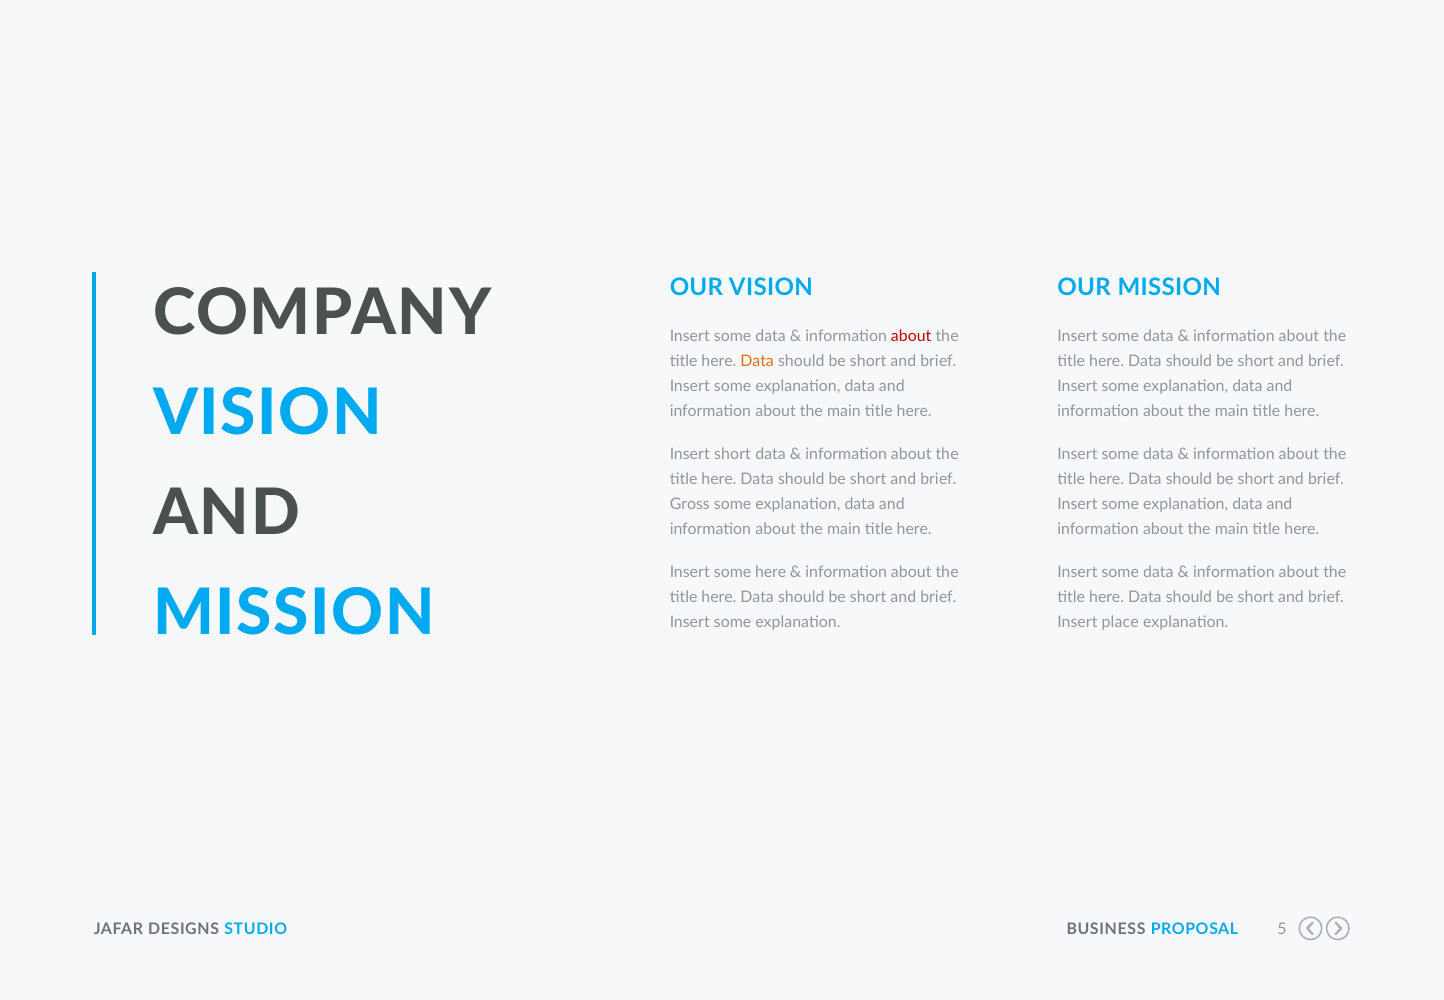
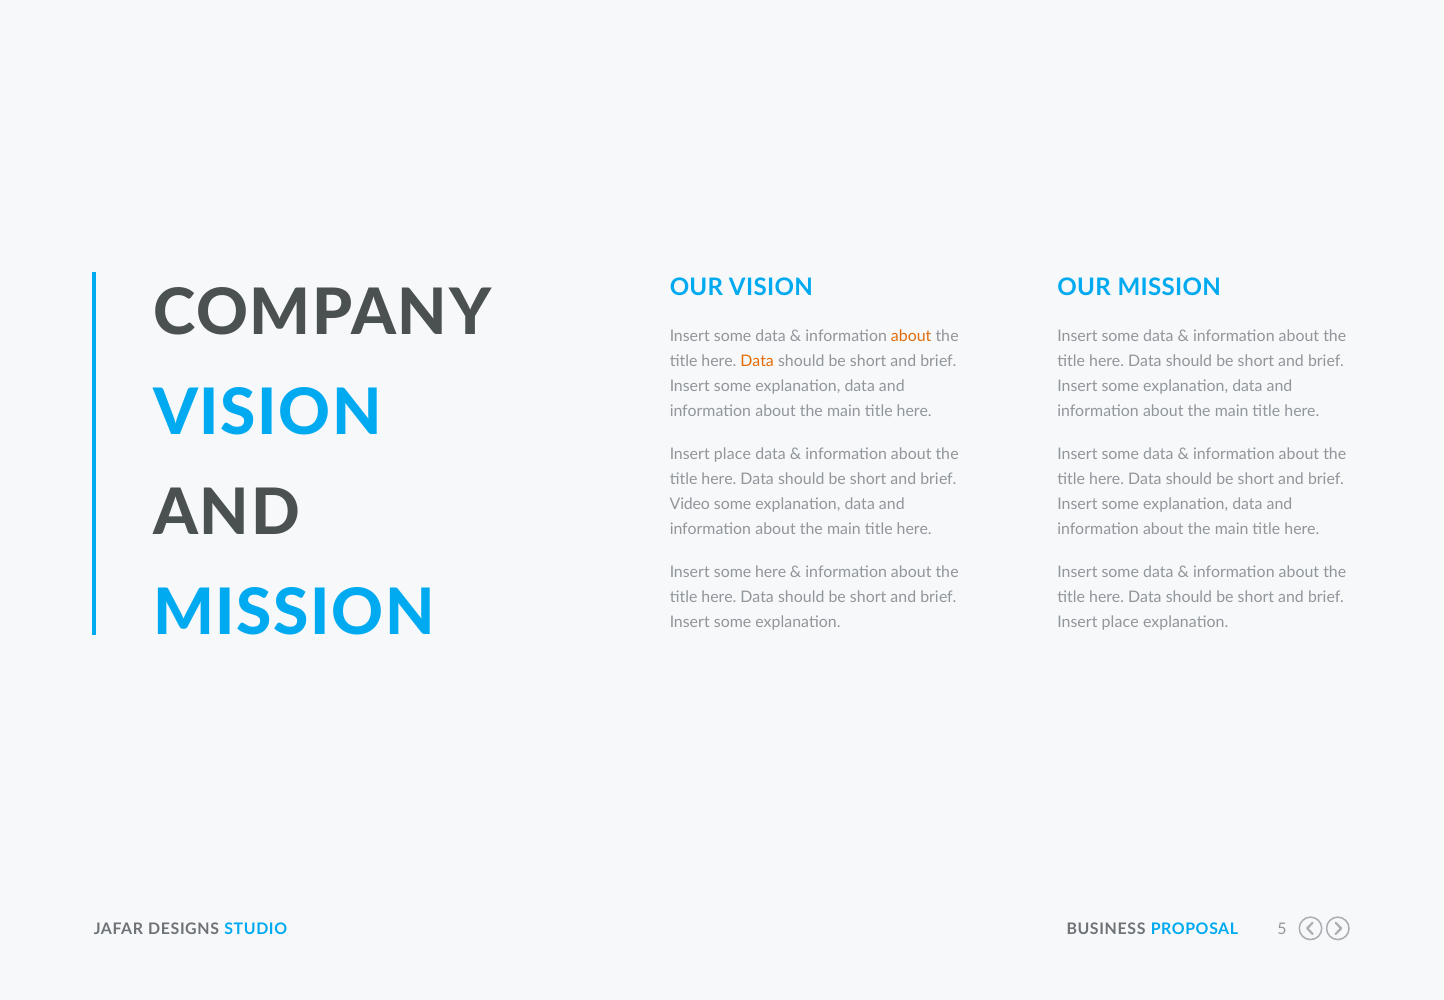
about colour: red -> orange (911, 337)
short: short -> place (732, 454)
Gross: Gross -> Video (690, 504)
